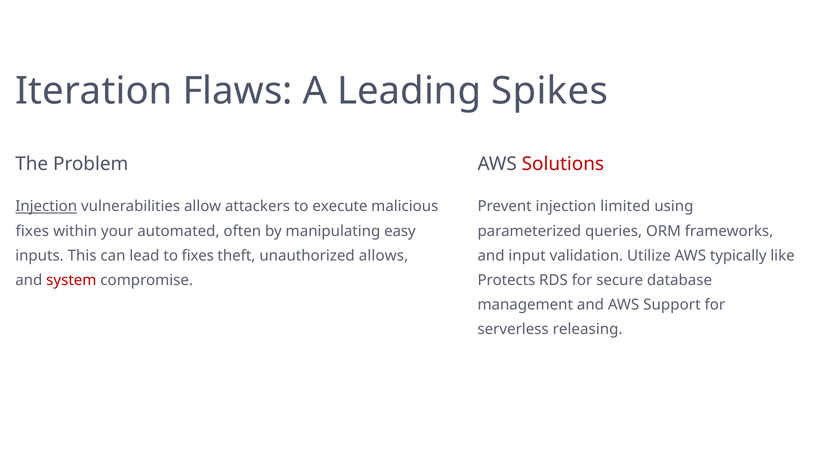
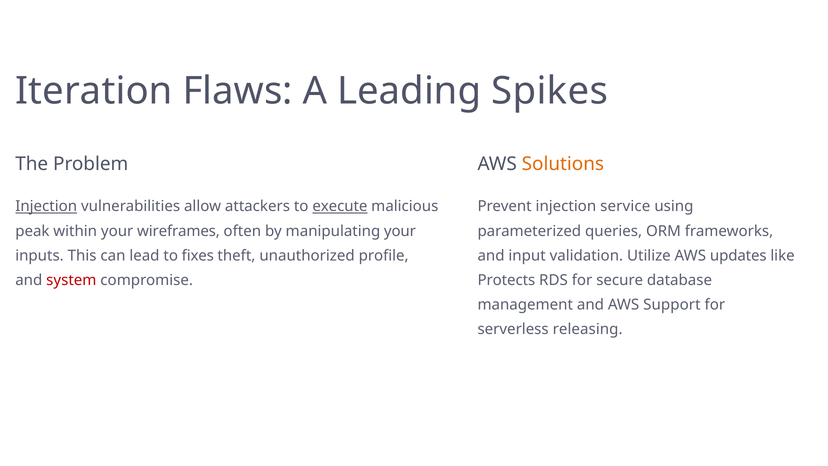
Solutions colour: red -> orange (563, 164)
execute underline: none -> present (340, 206)
limited: limited -> service (625, 206)
fixes: fixes -> peak (32, 231)
automated: automated -> wireframes (178, 231)
manipulating easy: easy -> your (400, 231)
allows: allows -> profile (384, 256)
typically: typically -> updates (738, 256)
